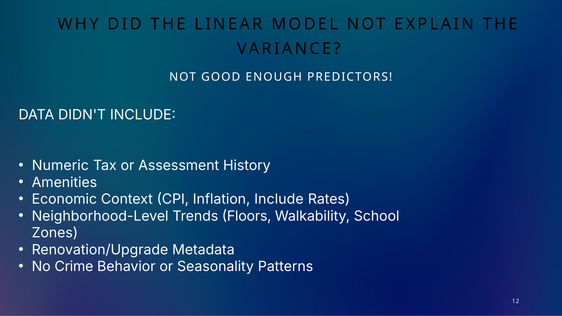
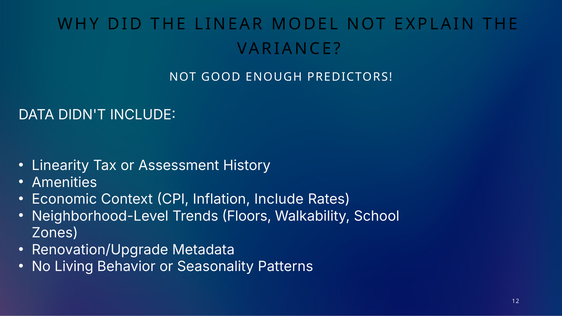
Numeric: Numeric -> Linearity (60, 166)
Crime: Crime -> Living (74, 267)
